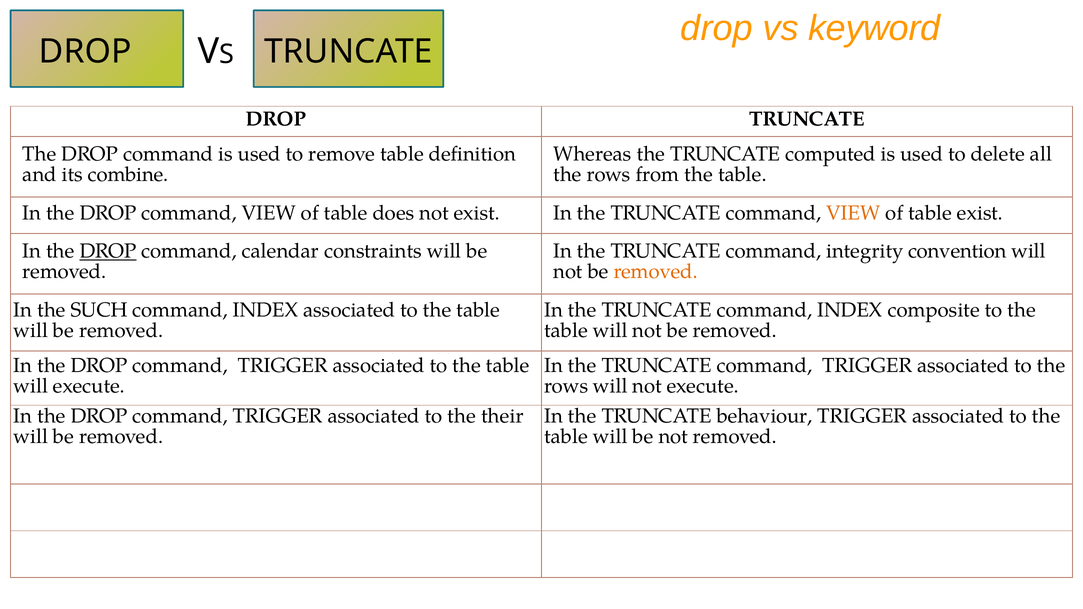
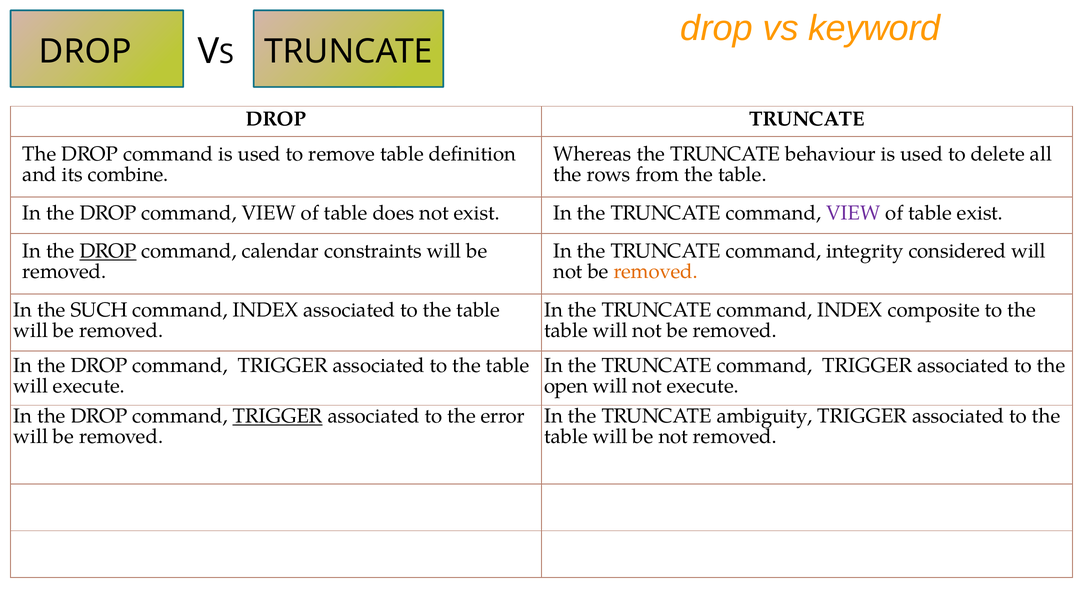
computed: computed -> behaviour (831, 154)
VIEW colour: orange -> purple (853, 213)
convention: convention -> considered (957, 251)
rows: rows -> open (566, 386)
TRIGGER underline: none -> present (278, 416)
their: their -> error (503, 416)
behaviour: behaviour -> ambiguity (765, 416)
